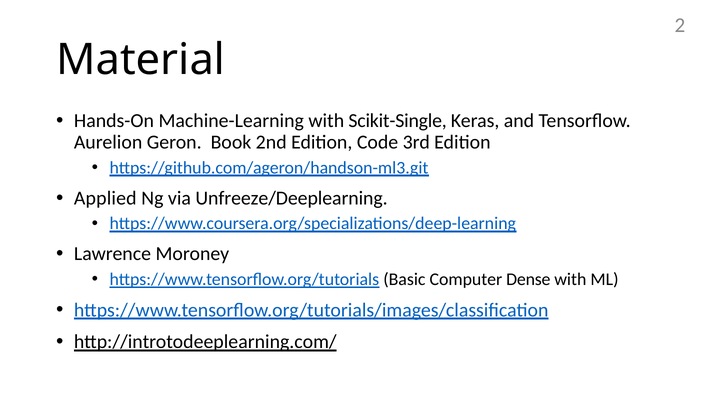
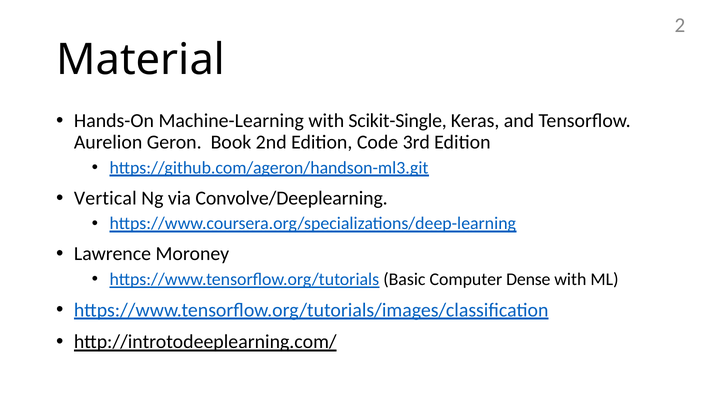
Applied: Applied -> Vertical (105, 198)
Unfreeze/Deeplearning: Unfreeze/Deeplearning -> Convolve/Deeplearning (292, 198)
